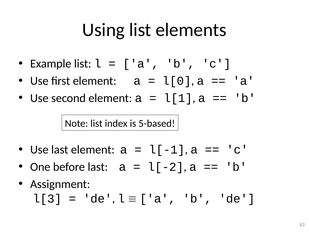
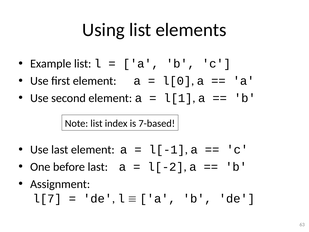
5-based: 5-based -> 7-based (157, 123)
l[3: l[3 -> l[7 (47, 198)
